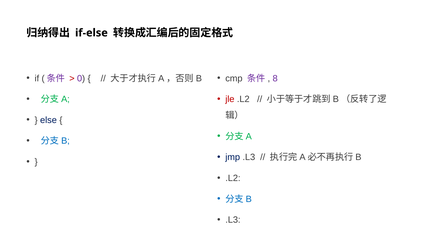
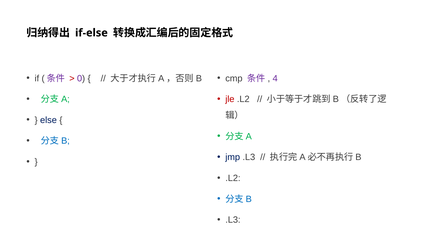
8: 8 -> 4 (275, 78)
